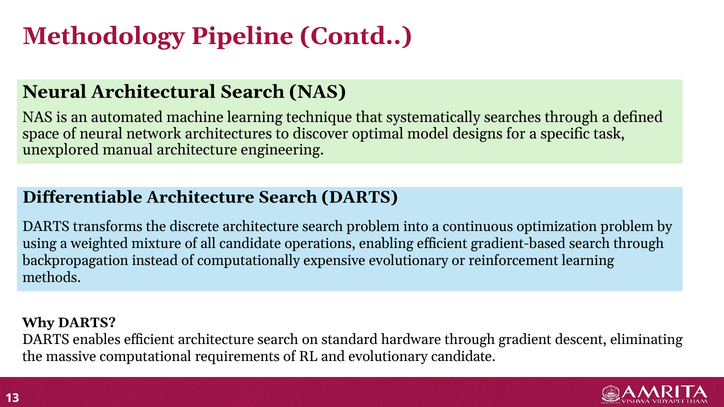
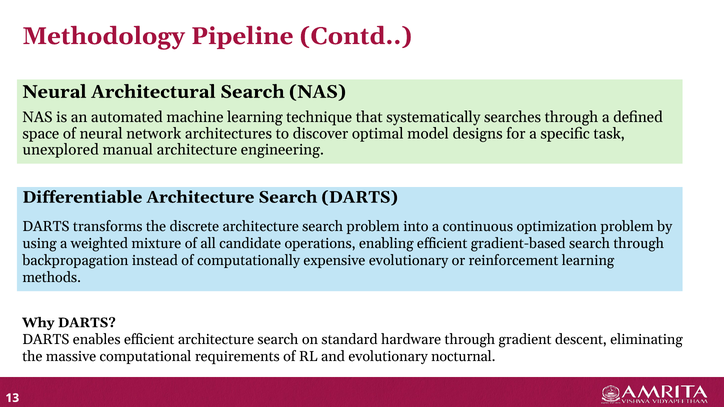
evolutionary candidate: candidate -> nocturnal (463, 357)
